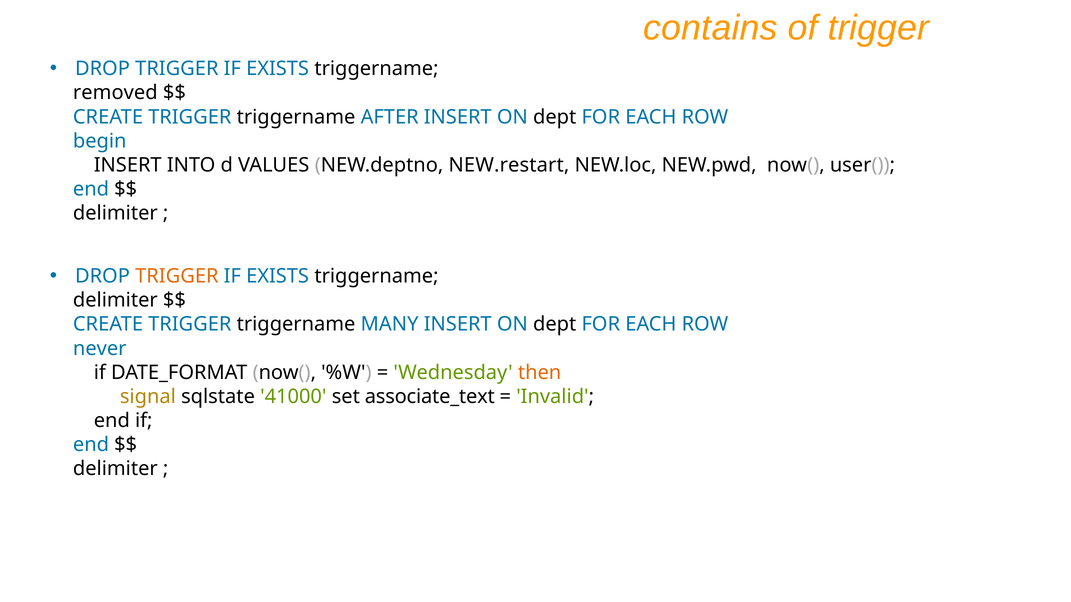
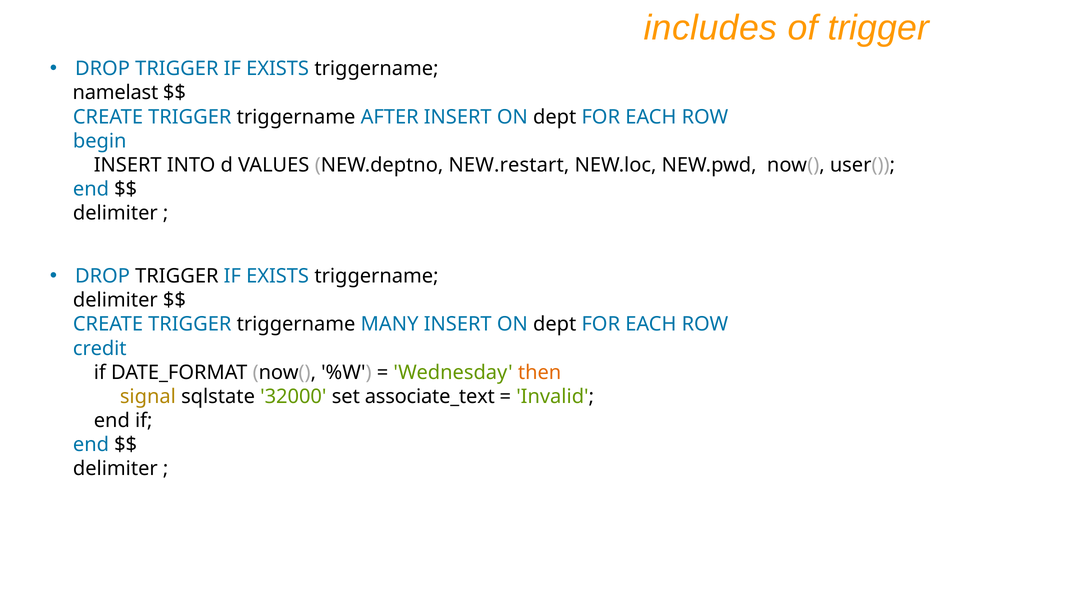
contains: contains -> includes (710, 28)
removed: removed -> namelast (115, 93)
TRIGGER colour: orange -> black (177, 276)
never: never -> credit (100, 349)
41000: 41000 -> 32000 (293, 397)
